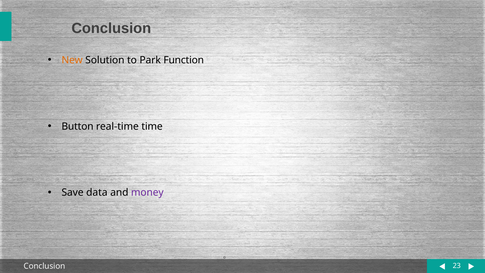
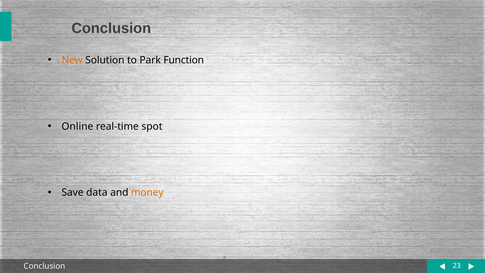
Button: Button -> Online (77, 126)
time: time -> spot (152, 126)
money colour: purple -> orange (147, 192)
